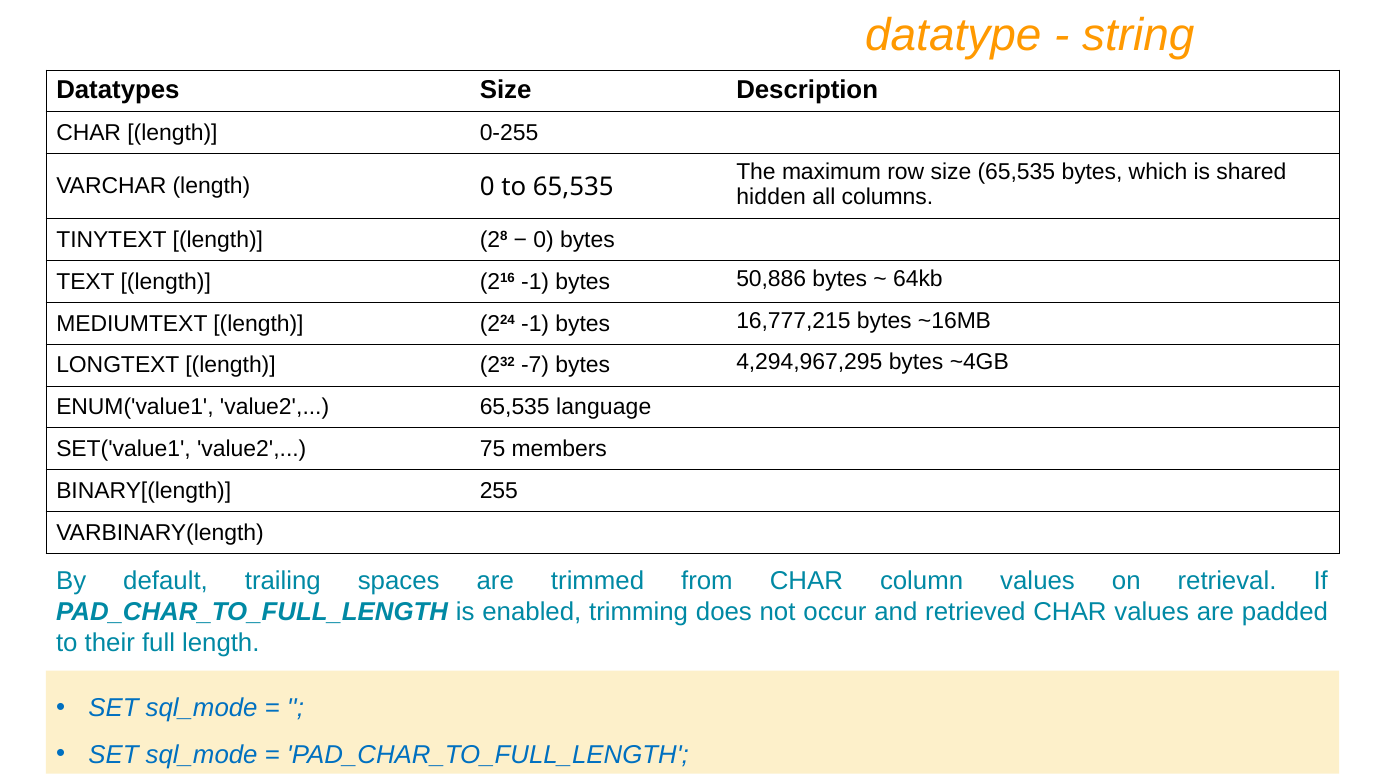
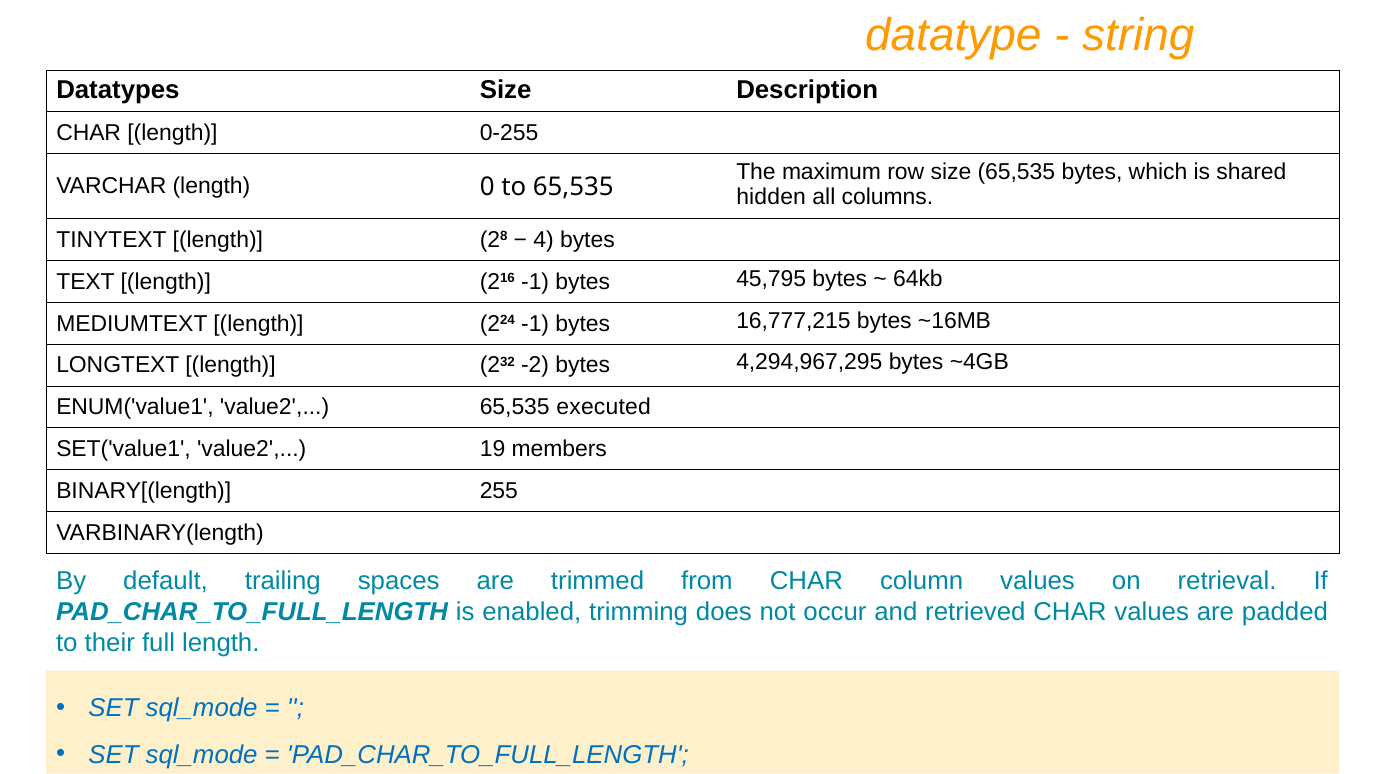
0: 0 -> 4 (544, 240)
50,886: 50,886 -> 45,795 (771, 279)
-7: -7 -> -2 (535, 366)
language: language -> executed (604, 408)
75: 75 -> 19 (493, 449)
